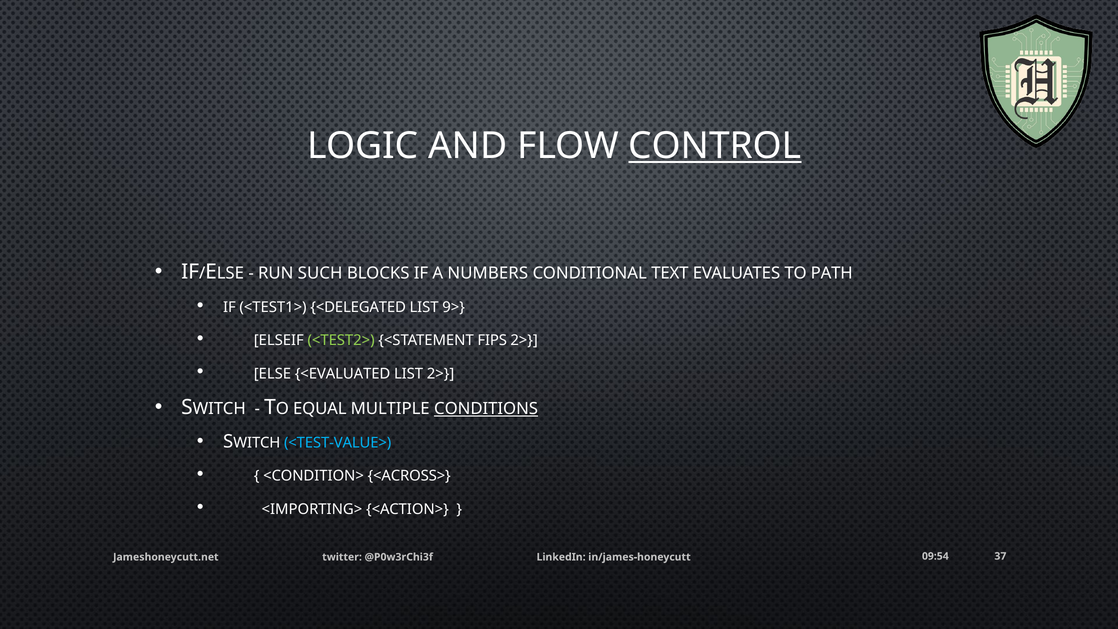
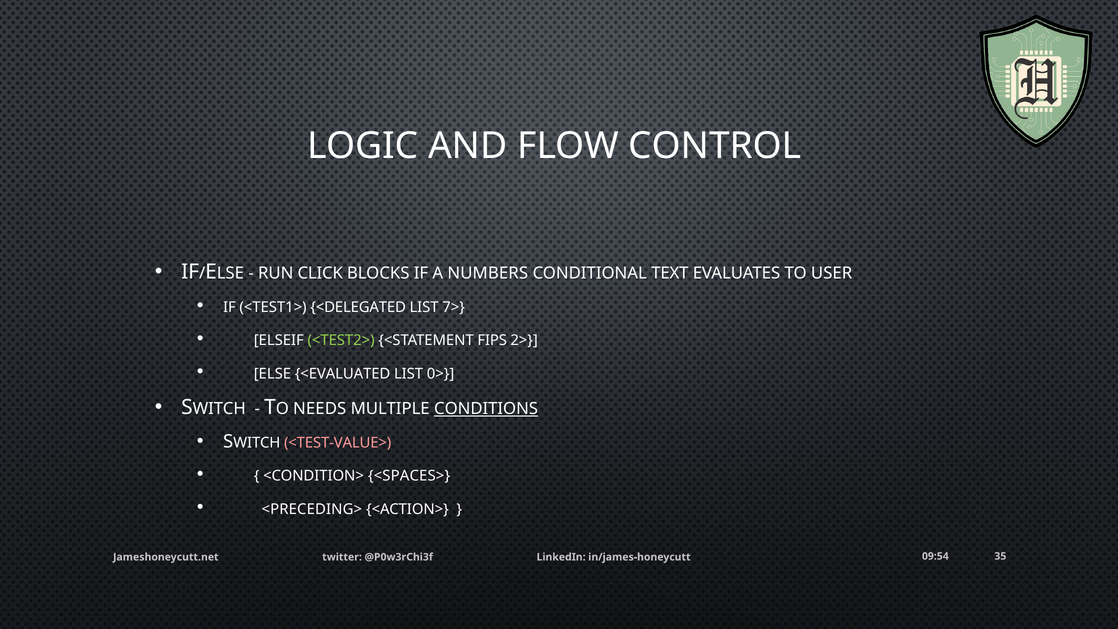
CONTROL underline: present -> none (715, 146)
SUCH: SUCH -> CLICK (320, 273)
PATH: PATH -> USER (832, 273)
9>: 9> -> 7> (454, 307)
LIST 2>: 2> -> 0> (441, 374)
EQUAL: EQUAL -> NEEDS (320, 409)
<TEST-VALUE> colour: light blue -> pink (338, 443)
<ACROSS>: <ACROSS> -> <SPACES> (409, 476)
<IMPORTING>: <IMPORTING> -> <PRECEDING> (312, 509)
37: 37 -> 35 (1000, 556)
